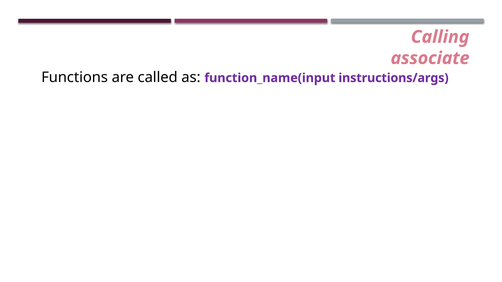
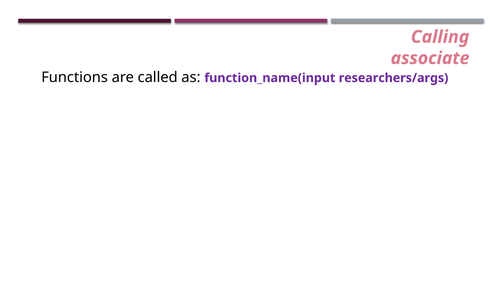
instructions/args: instructions/args -> researchers/args (394, 78)
